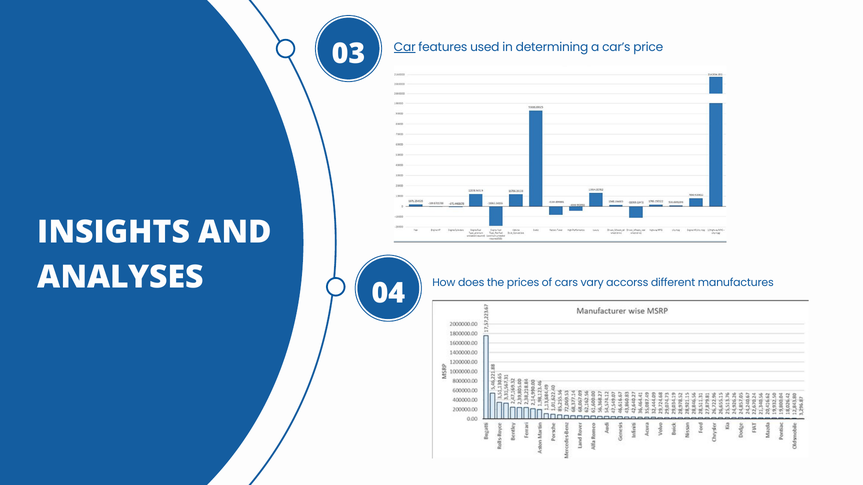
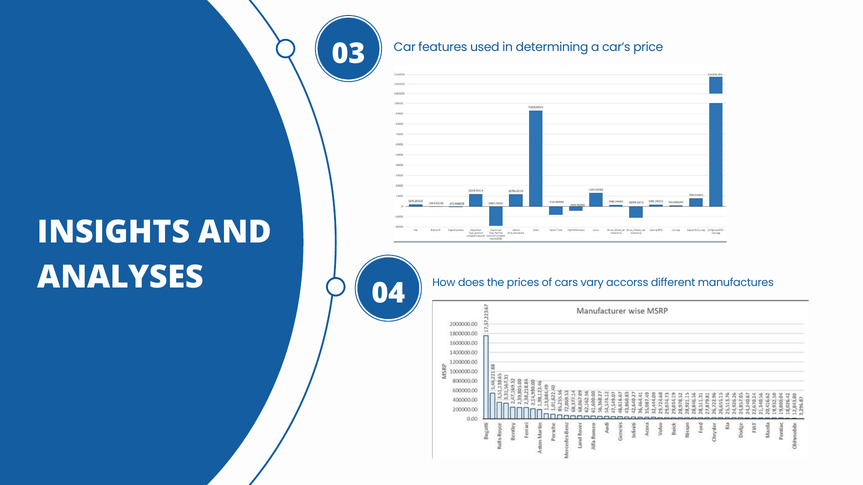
Car underline: present -> none (405, 47)
